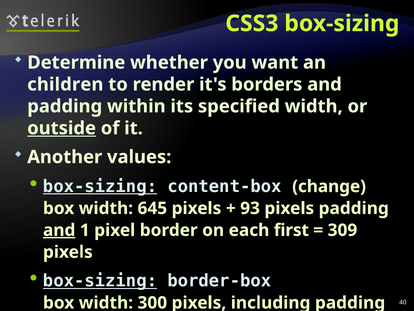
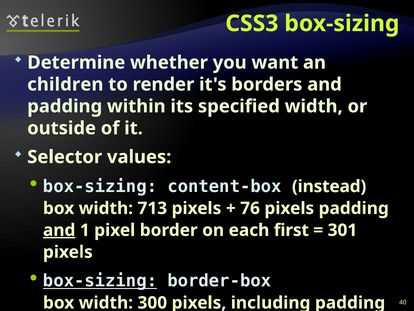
outside underline: present -> none (62, 128)
Another: Another -> Selector (65, 157)
box-sizing underline: present -> none (100, 186)
change: change -> instead (329, 186)
645: 645 -> 713 (152, 208)
93: 93 -> 76 (250, 208)
309: 309 -> 301 (342, 230)
